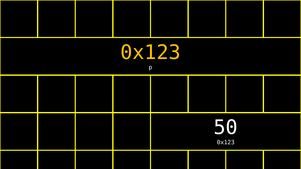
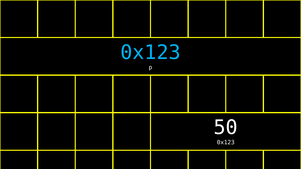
0x123 colour: yellow -> light blue (150, 53)
